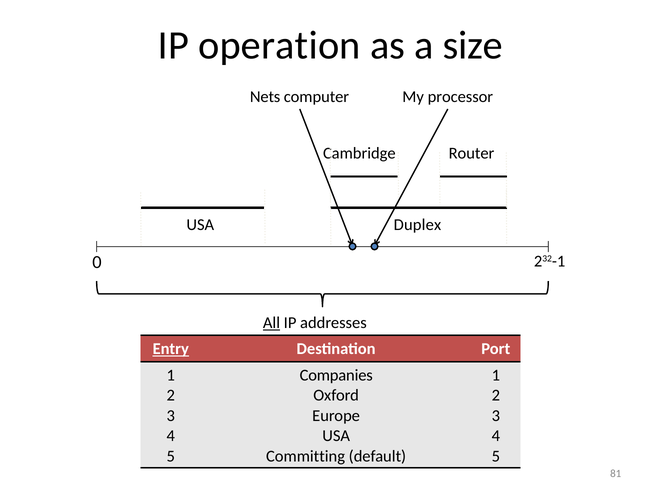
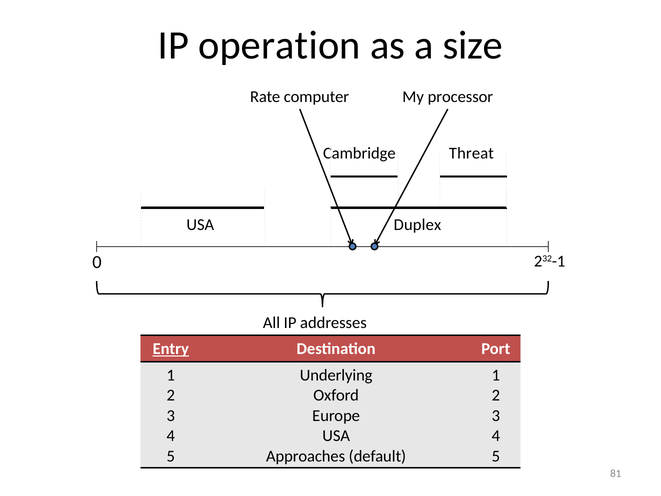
Nets: Nets -> Rate (265, 97)
Router: Router -> Threat (471, 153)
All underline: present -> none (271, 323)
Companies: Companies -> Underlying (336, 375)
Committing: Committing -> Approaches (306, 456)
